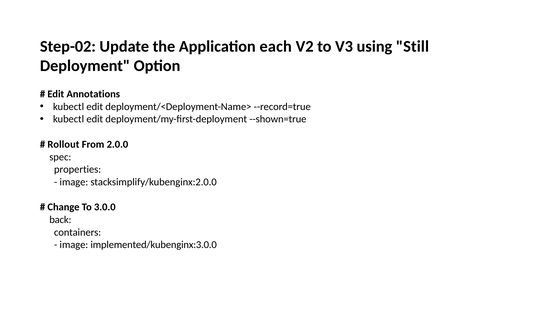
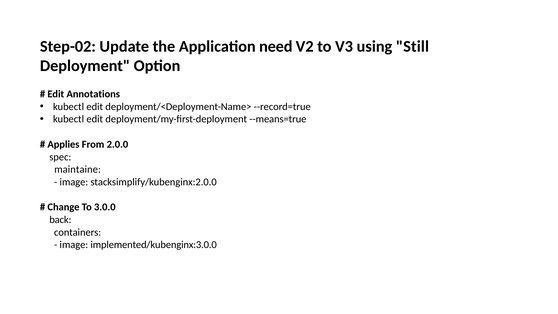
each: each -> need (276, 46)
--shown=true: --shown=true -> --means=true (278, 119)
Rollout: Rollout -> Applies (63, 144)
properties: properties -> maintaine (78, 169)
